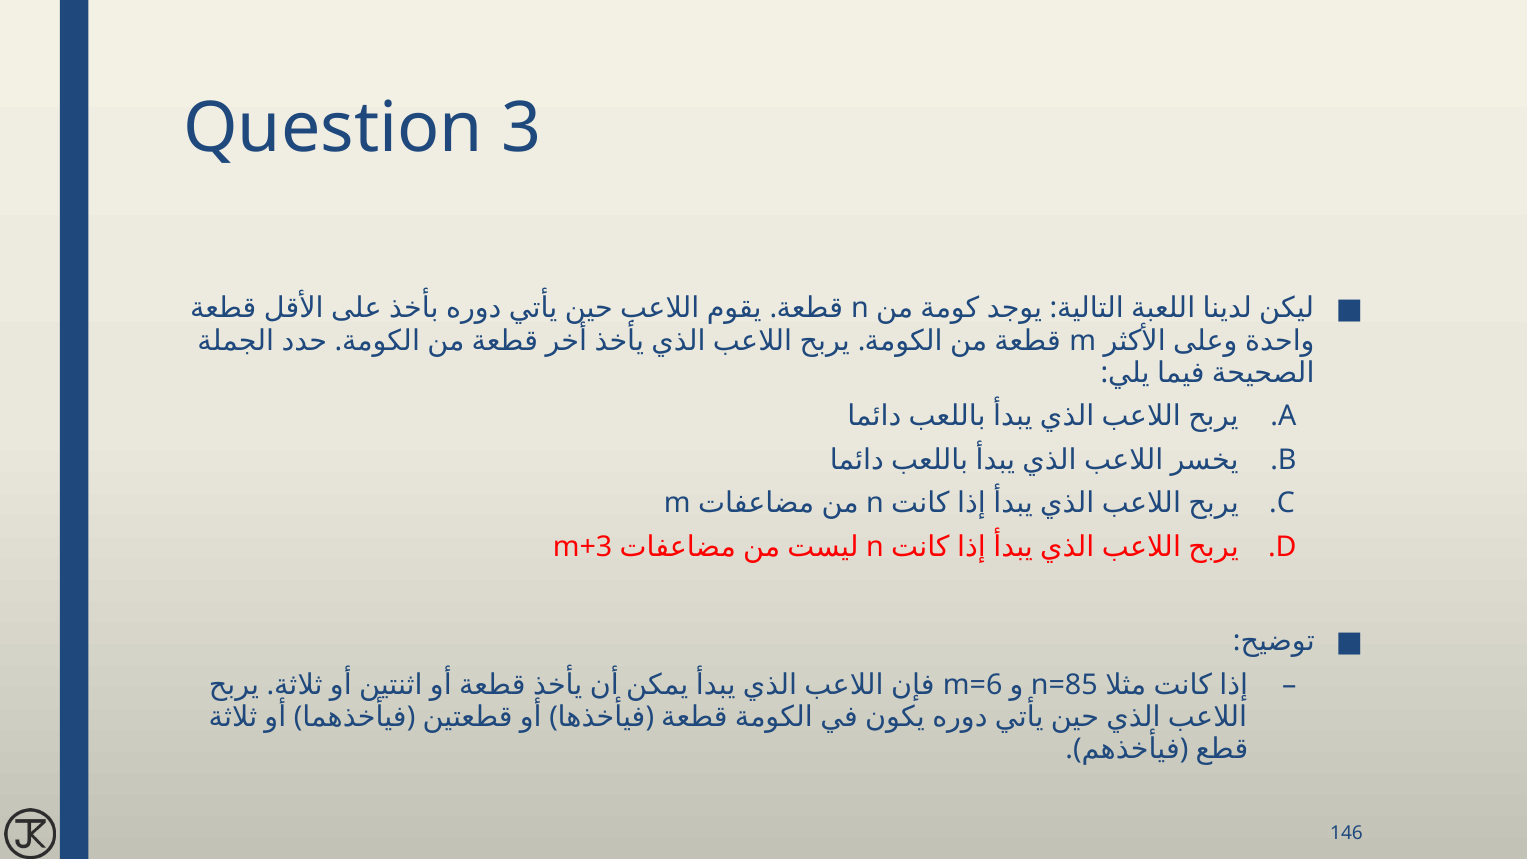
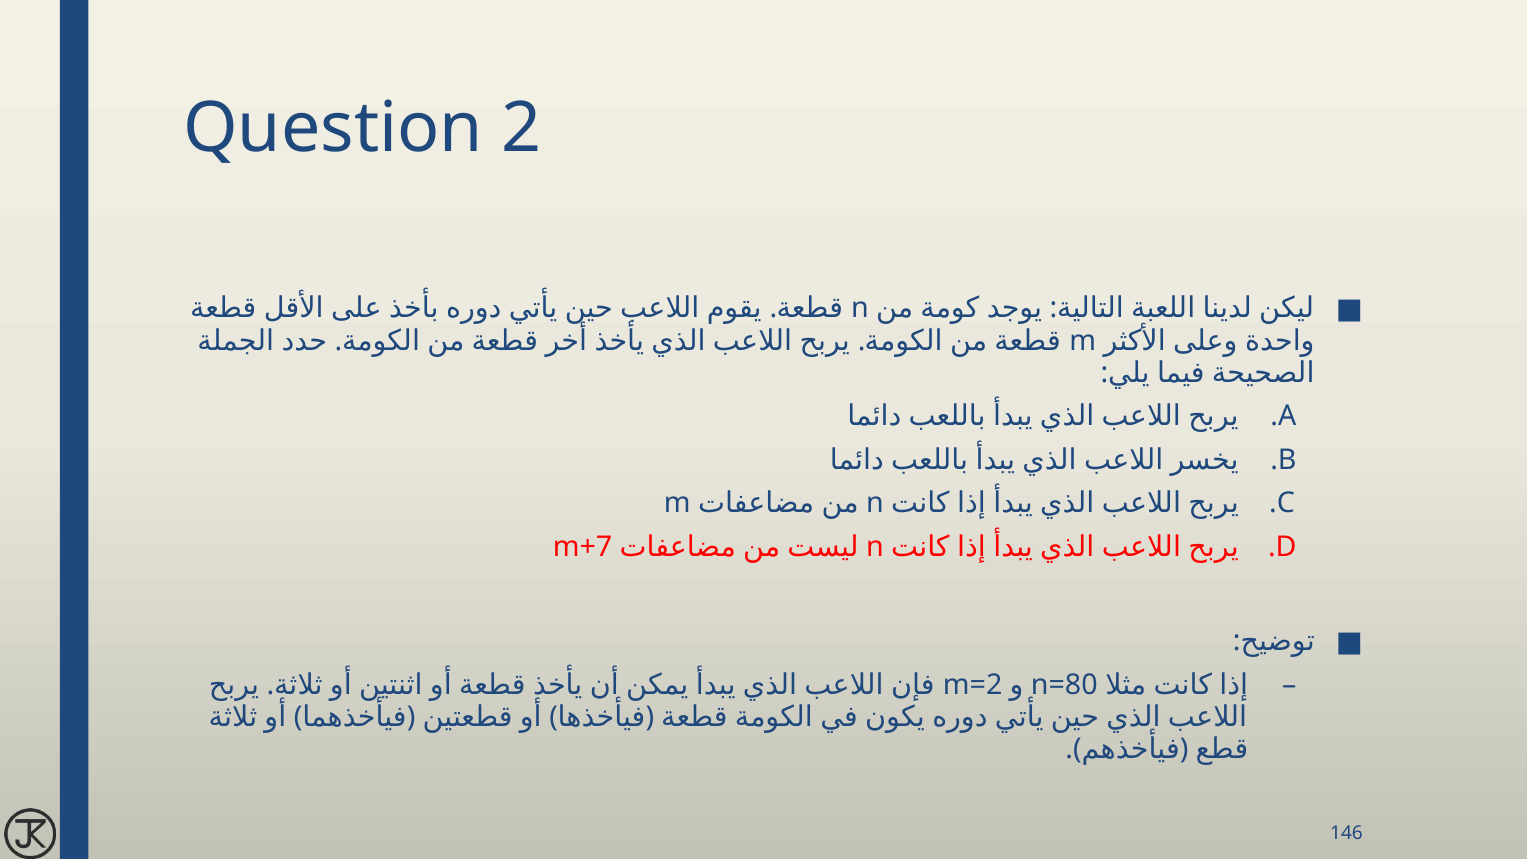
3: 3 -> 2 (521, 128)
m+3: m+3 -> m+7 (583, 547)
m=6: m=6 -> m=2 (973, 685)
n=85: n=85 -> n=80 (1064, 685)
